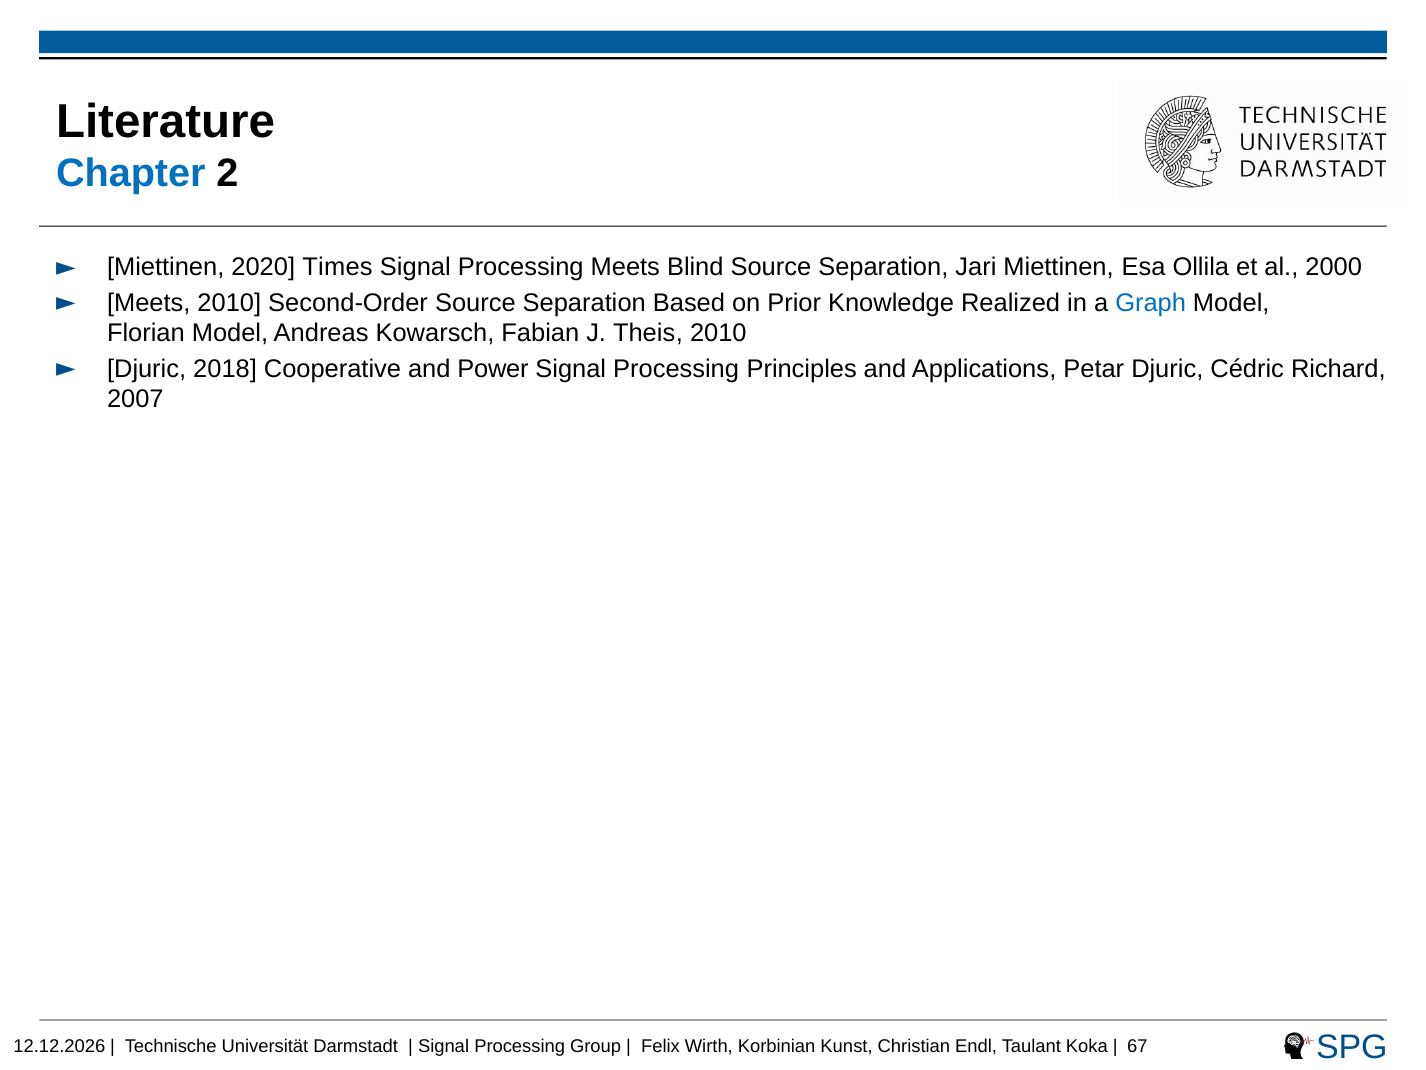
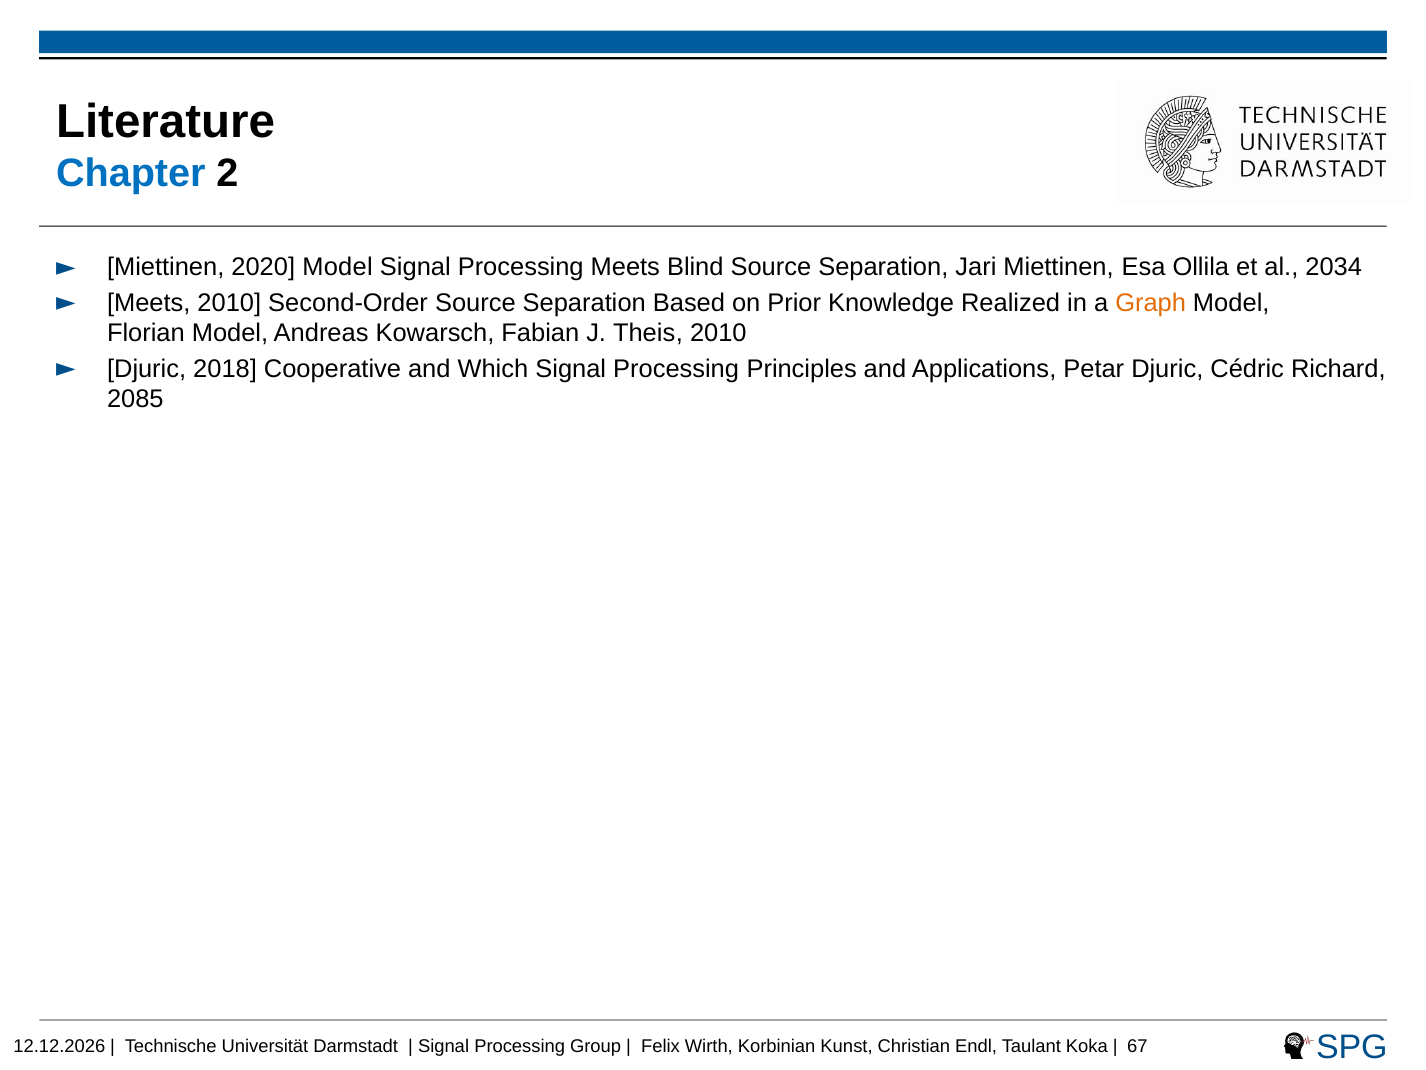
2020 Times: Times -> Model (338, 267)
2000: 2000 -> 2034 (1334, 267)
Graph colour: blue -> orange (1151, 303)
Power: Power -> Which (493, 369)
2007: 2007 -> 2085 (135, 399)
